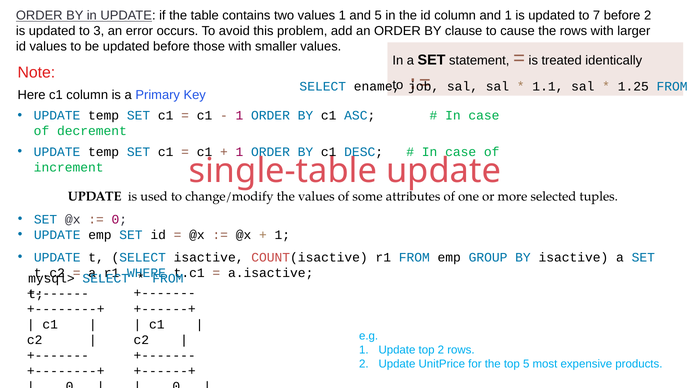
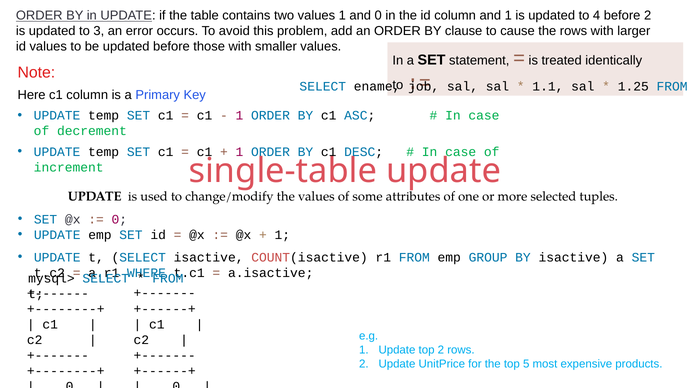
and 5: 5 -> 0 (378, 15)
7: 7 -> 4 (597, 15)
